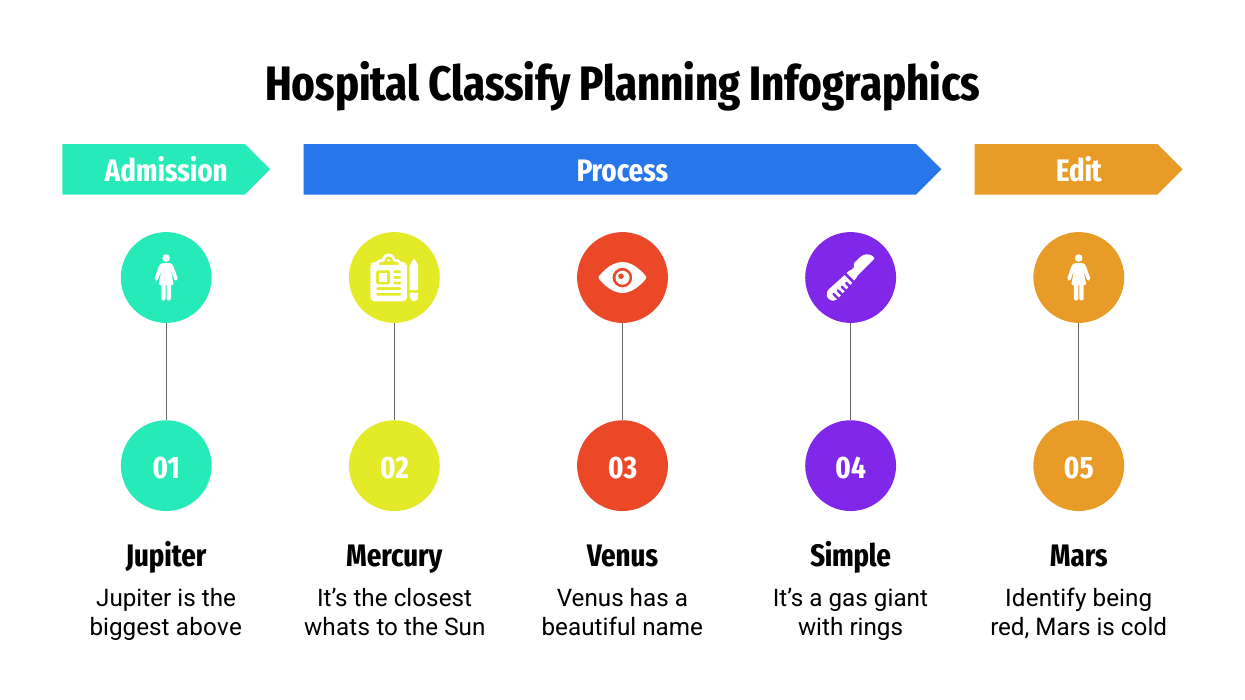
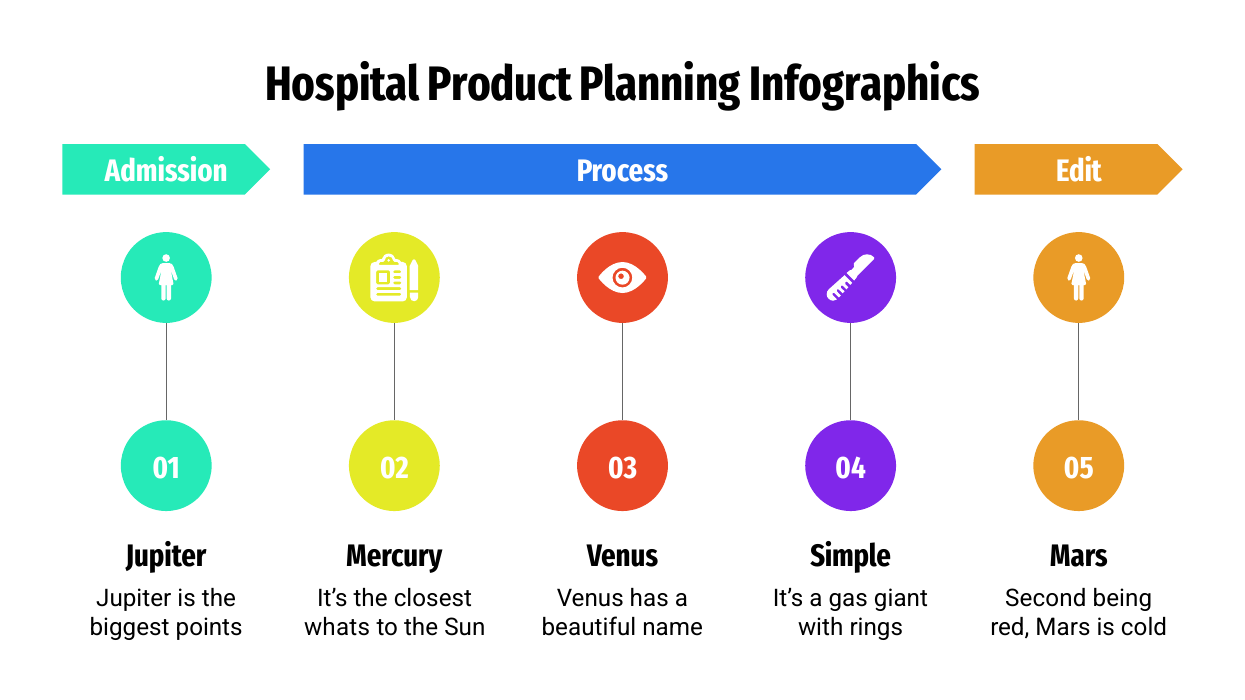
Classify: Classify -> Product (500, 85)
Identify: Identify -> Second (1046, 599)
above: above -> points (209, 628)
